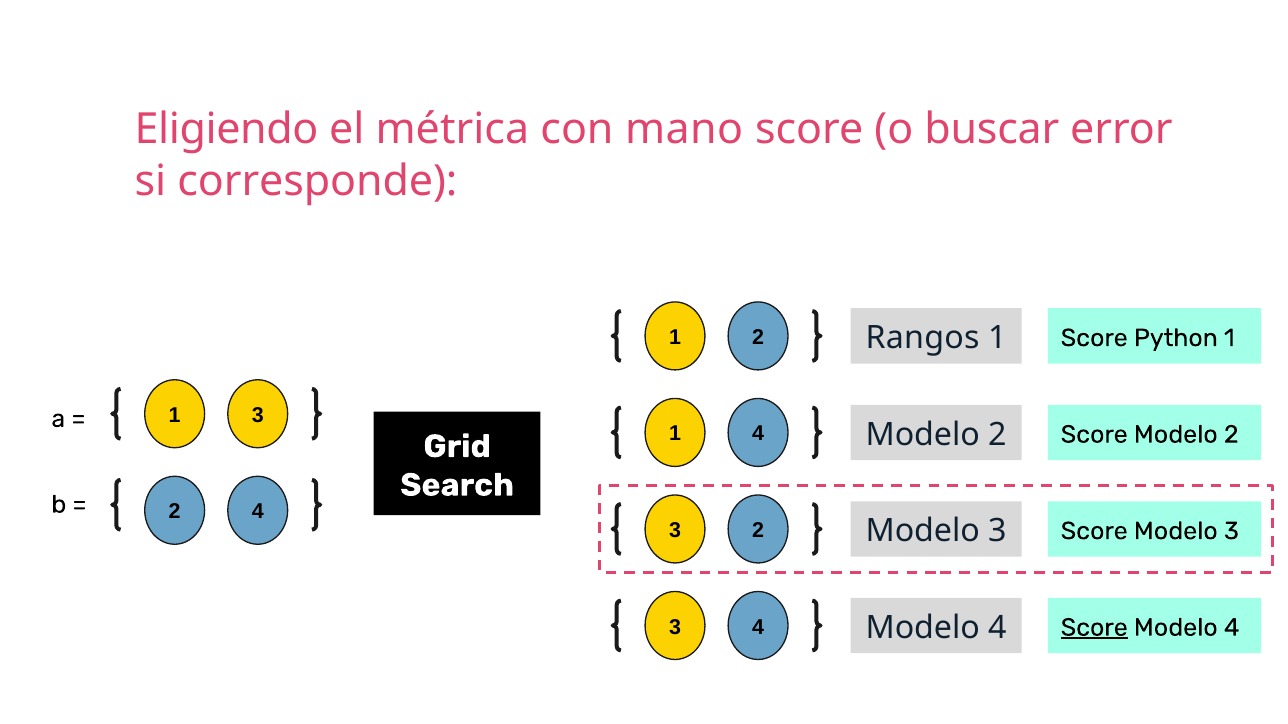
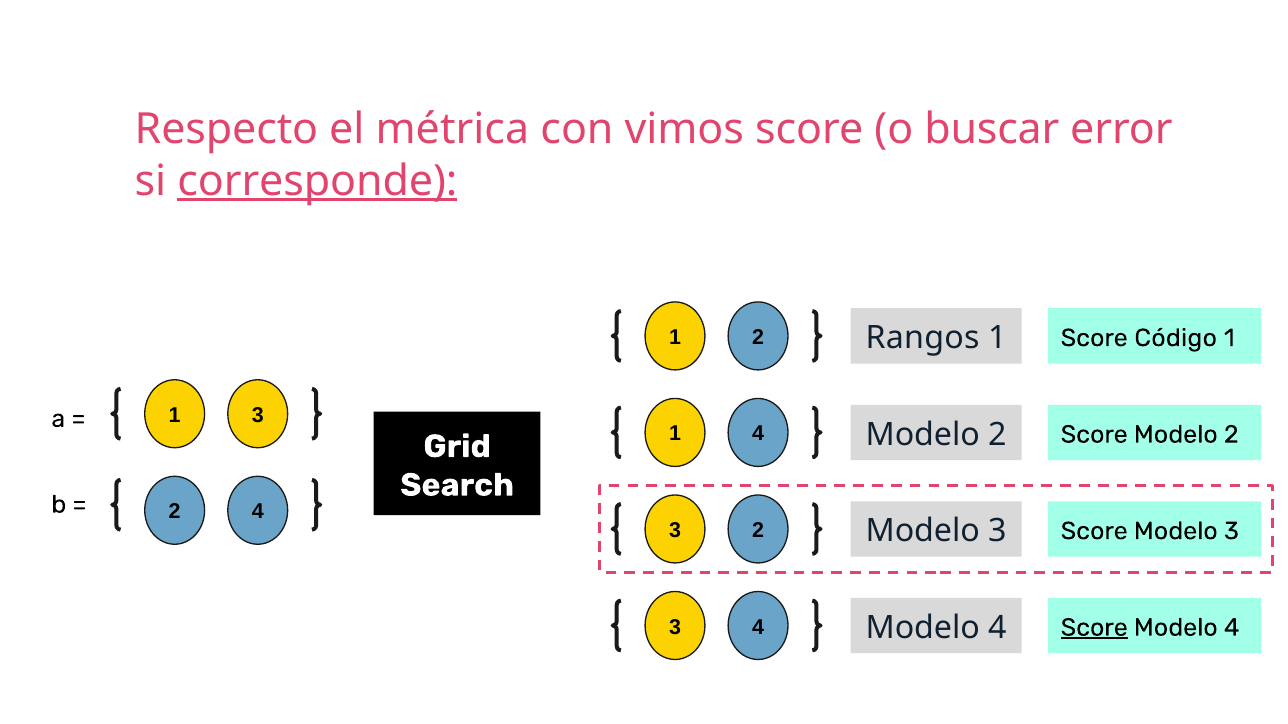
Eligiendo: Eligiendo -> Respecto (226, 130)
mano: mano -> vimos (684, 130)
corresponde underline: none -> present (317, 181)
Python: Python -> Código (1176, 338)
